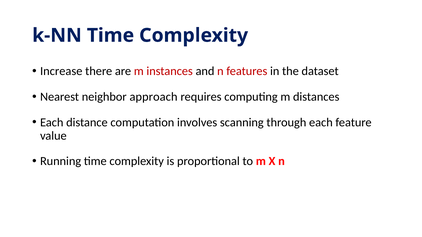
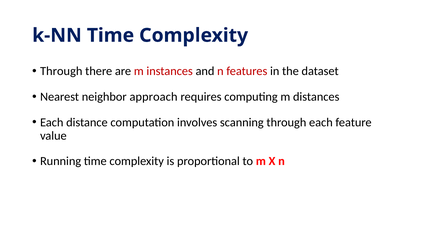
Increase: Increase -> Through (61, 71)
